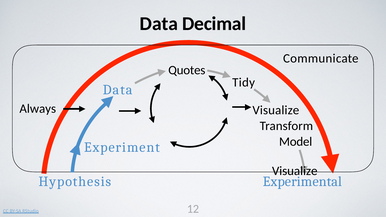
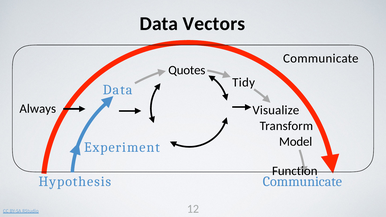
Decimal: Decimal -> Vectors (214, 24)
Visualize: Visualize -> Function (295, 171)
Experimental: Experimental -> Communicate (303, 182)
